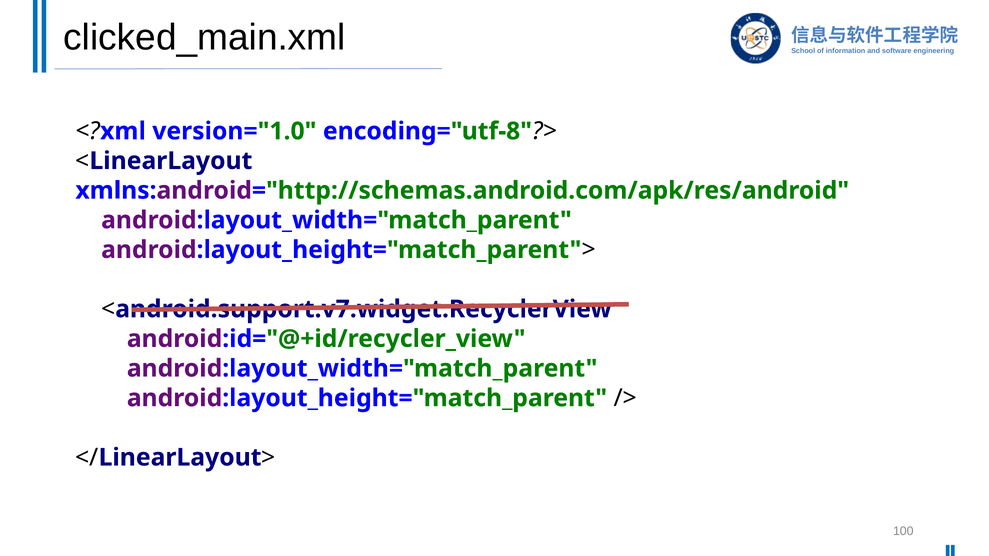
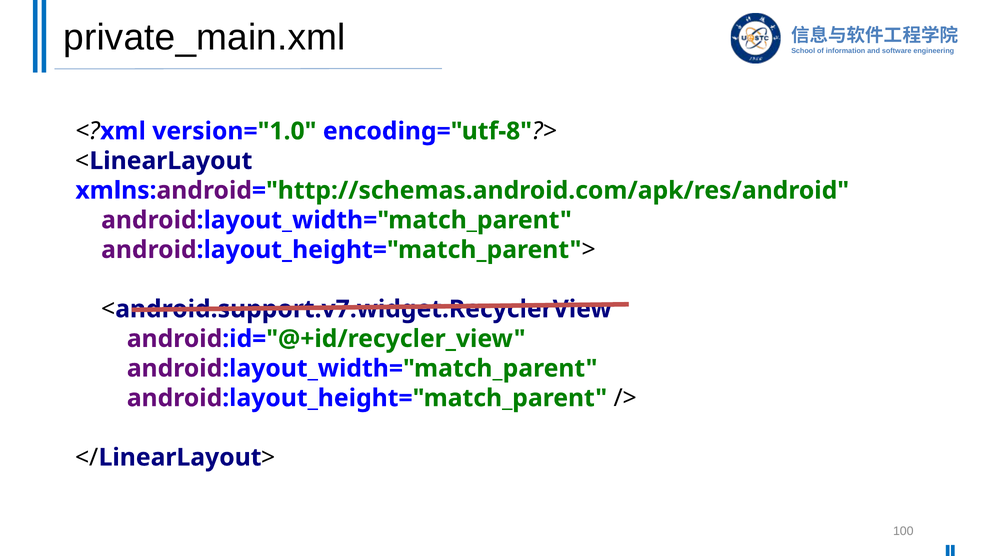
clicked_main.xml: clicked_main.xml -> private_main.xml (204, 38)
